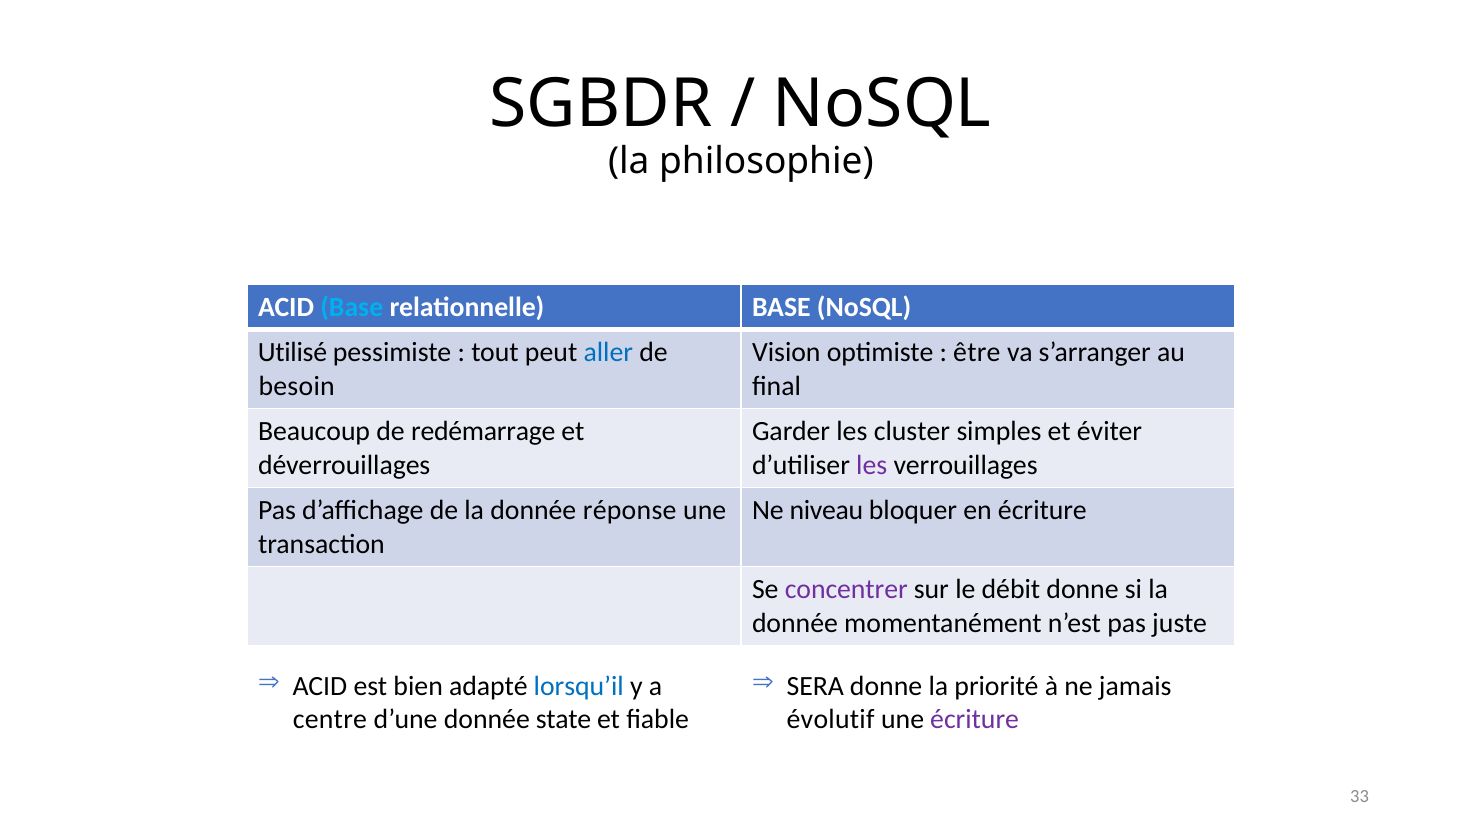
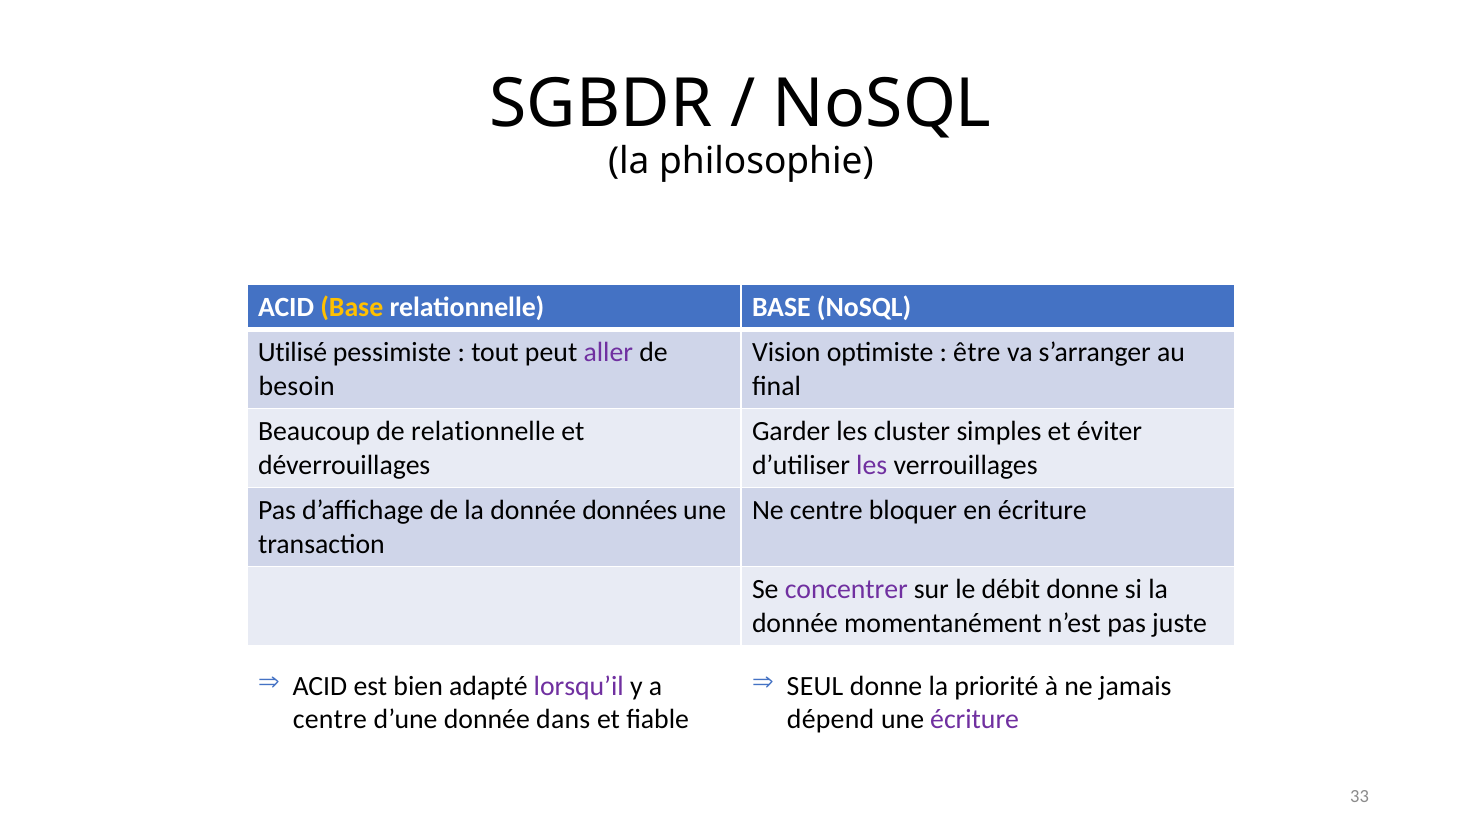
Base colour: light blue -> yellow (352, 307)
aller colour: blue -> purple (608, 352)
de redémarrage: redémarrage -> relationnelle (483, 431)
réponse: réponse -> données (630, 510)
Ne niveau: niveau -> centre (826, 510)
lorsqu’il colour: blue -> purple (579, 686)
SERA: SERA -> SEUL (815, 686)
state: state -> dans (563, 719)
évolutif: évolutif -> dépend (831, 719)
